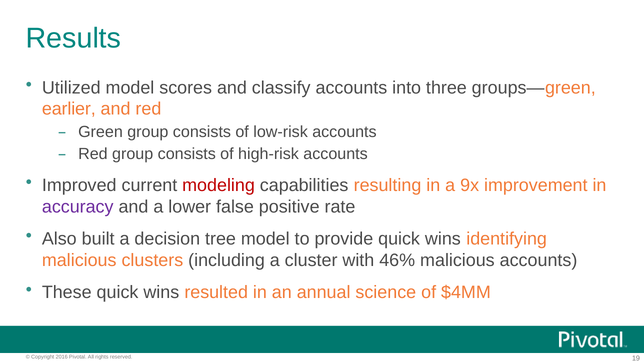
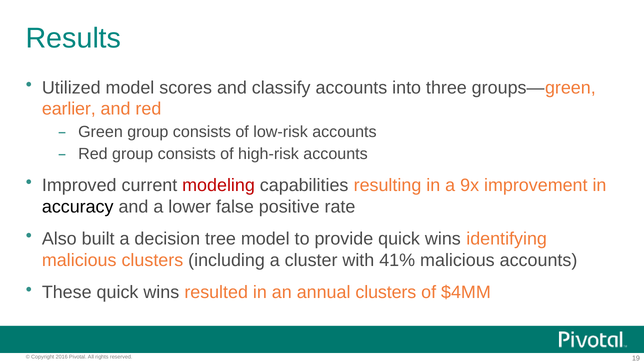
accuracy colour: purple -> black (78, 207)
46%: 46% -> 41% (397, 261)
annual science: science -> clusters (386, 293)
